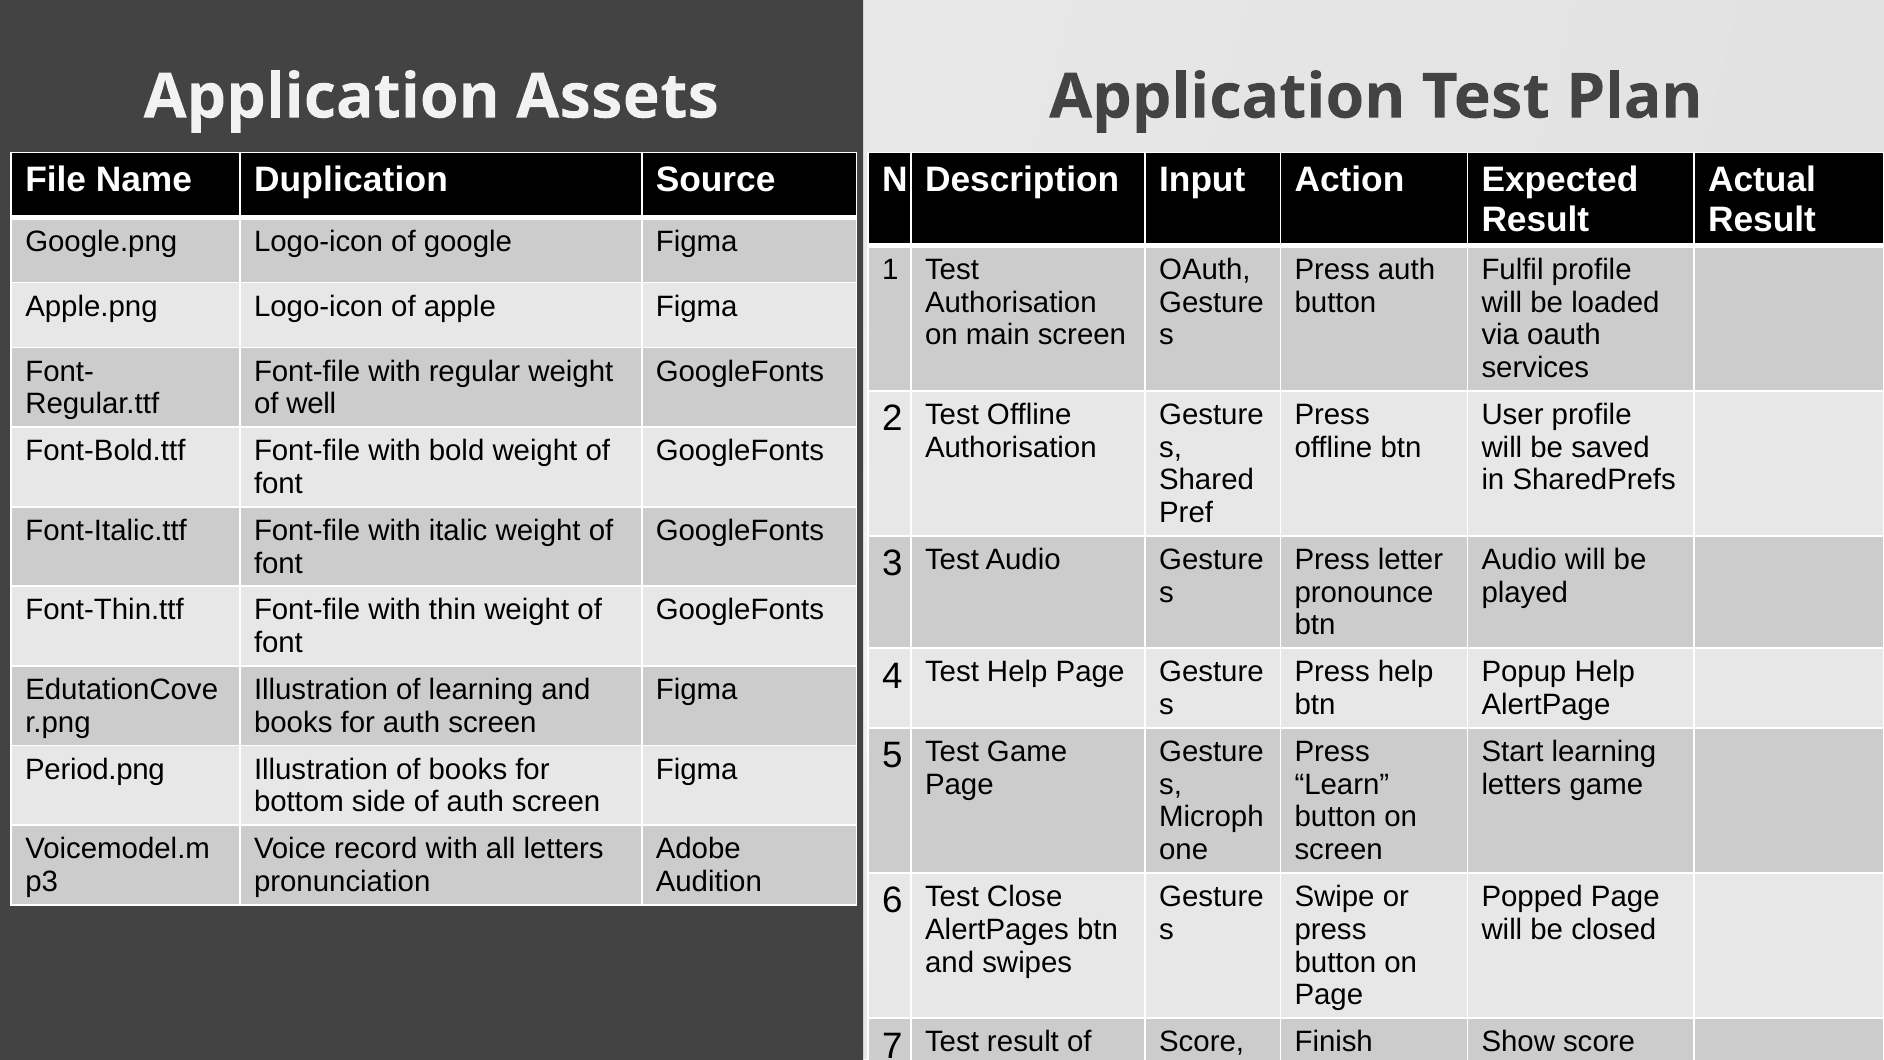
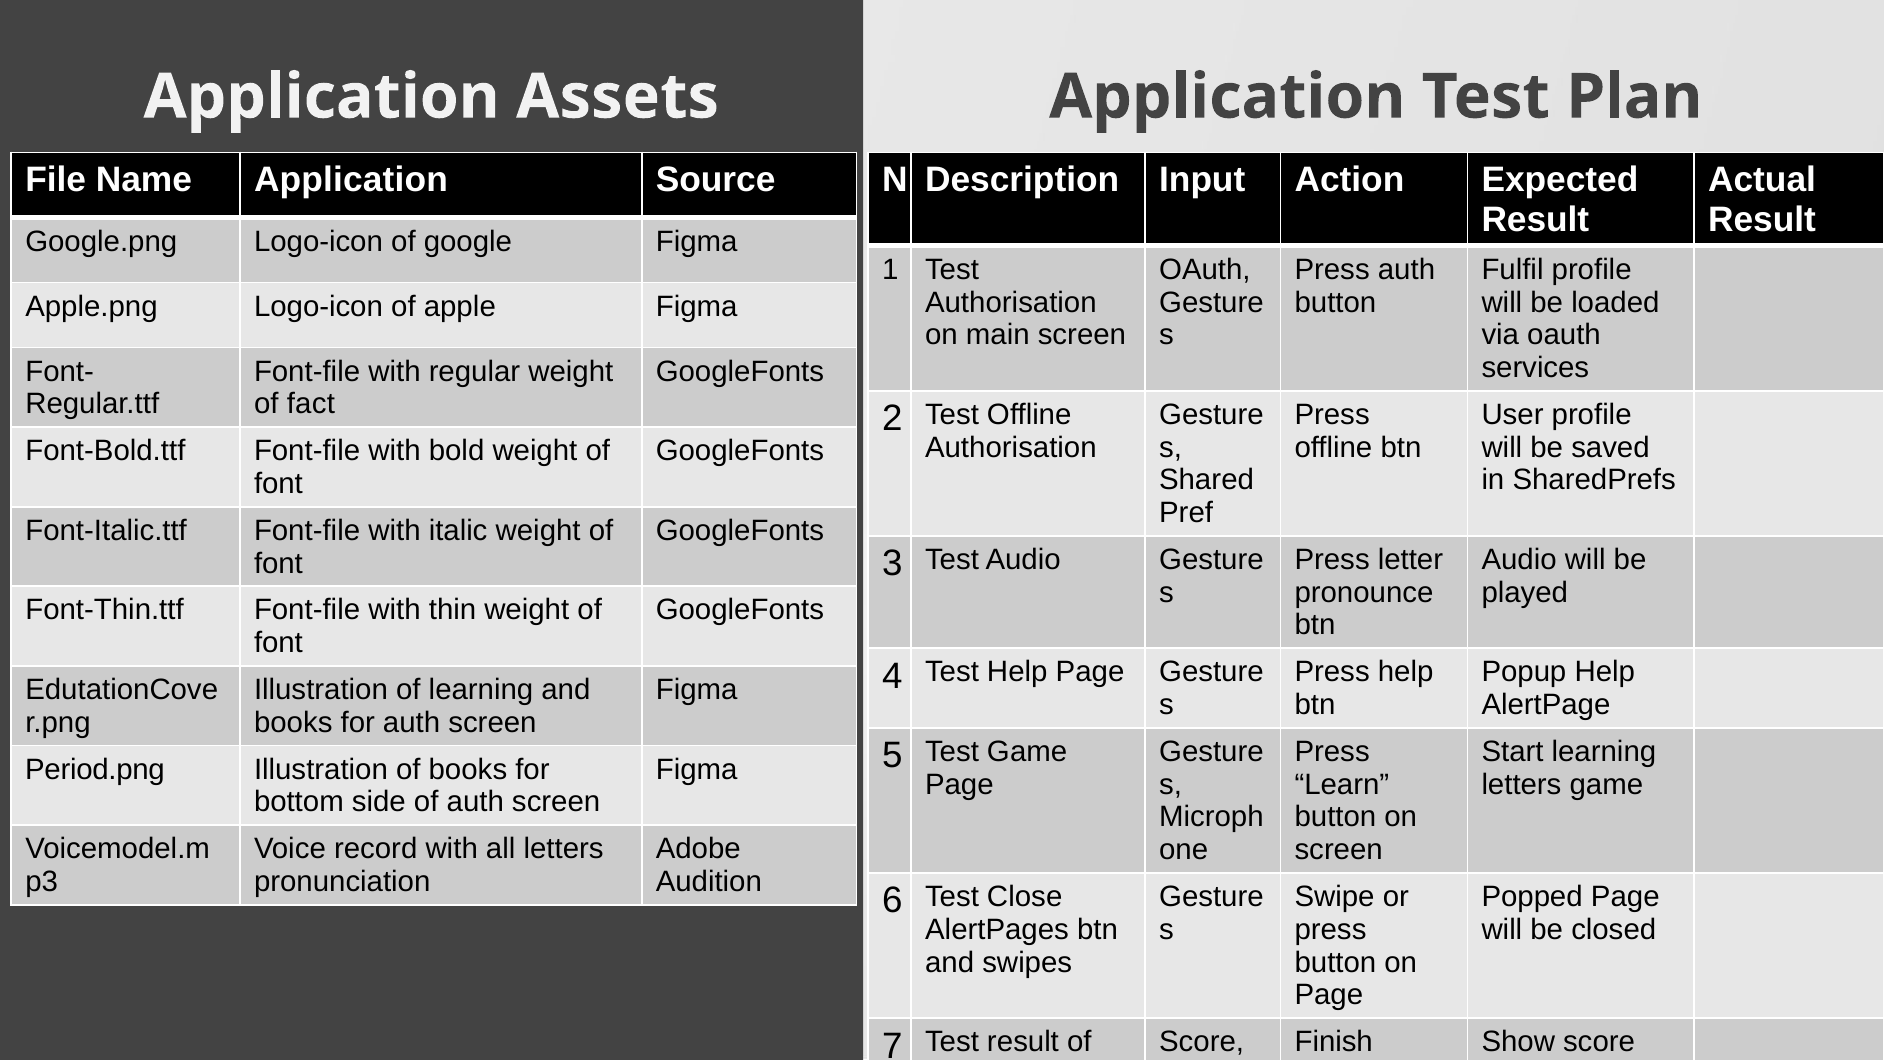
Name Duplication: Duplication -> Application (351, 180)
well: well -> fact (311, 404)
